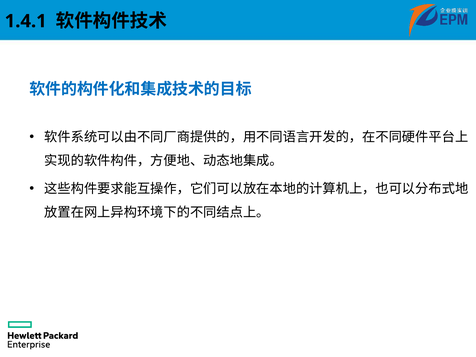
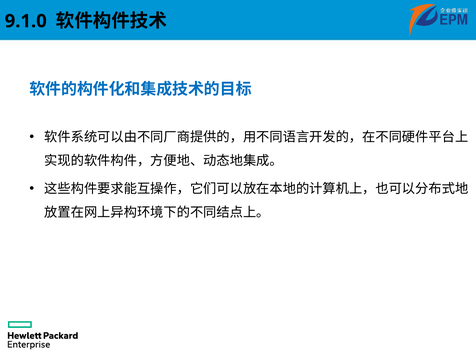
1.4.1: 1.4.1 -> 9.1.0 (26, 21)
